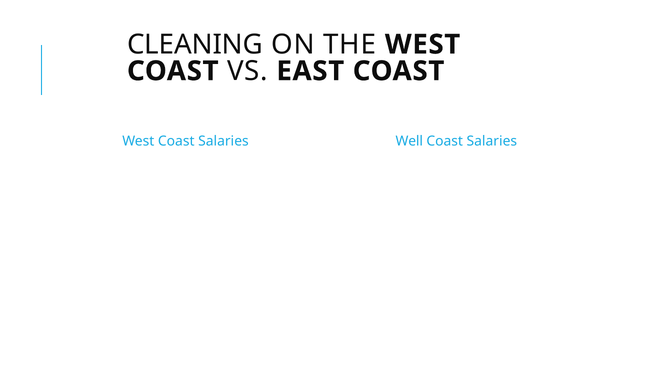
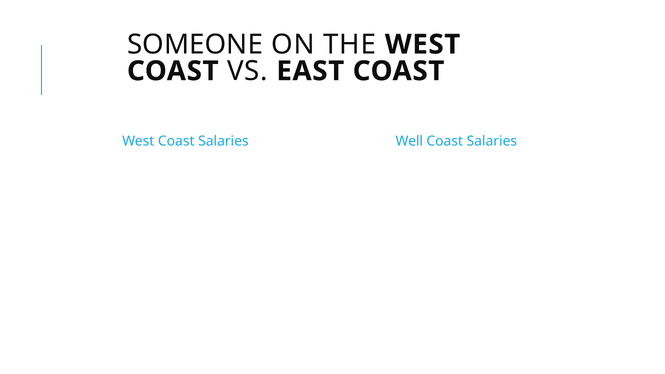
CLEANING: CLEANING -> SOMEONE (195, 44)
